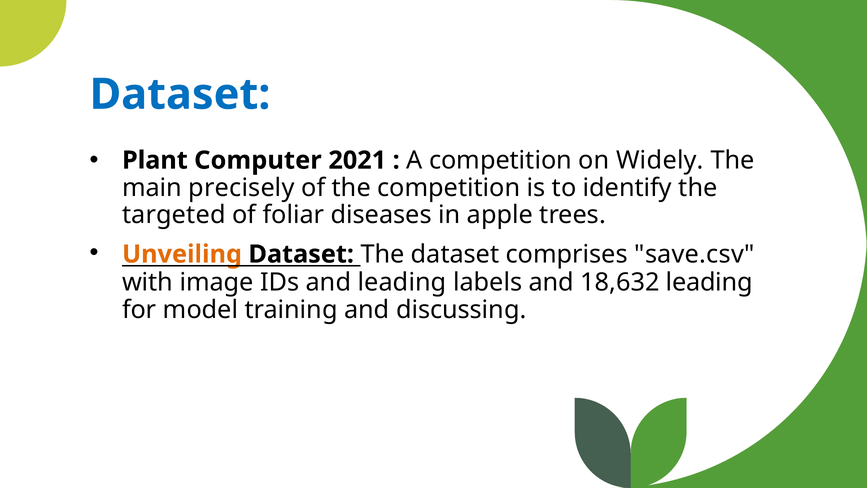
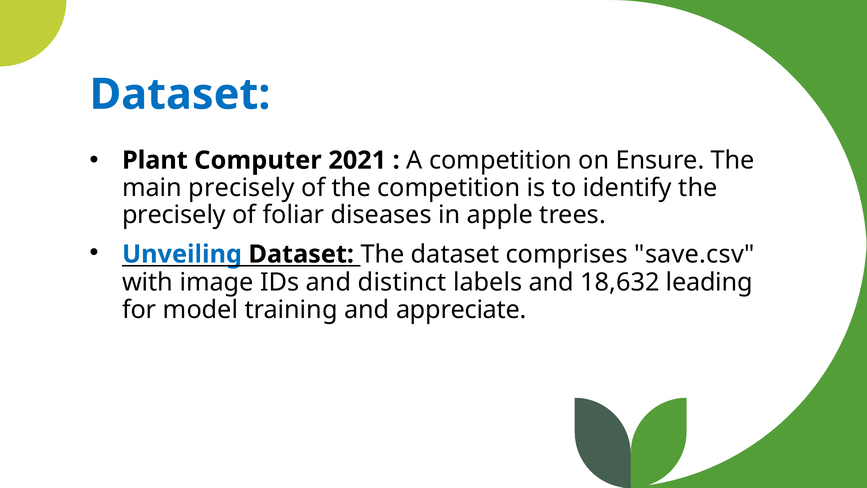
Widely: Widely -> Ensure (660, 160)
targeted: targeted -> precisely (174, 215)
Unveiling colour: orange -> blue (182, 254)
and leading: leading -> distinct (402, 282)
discussing: discussing -> appreciate (461, 309)
